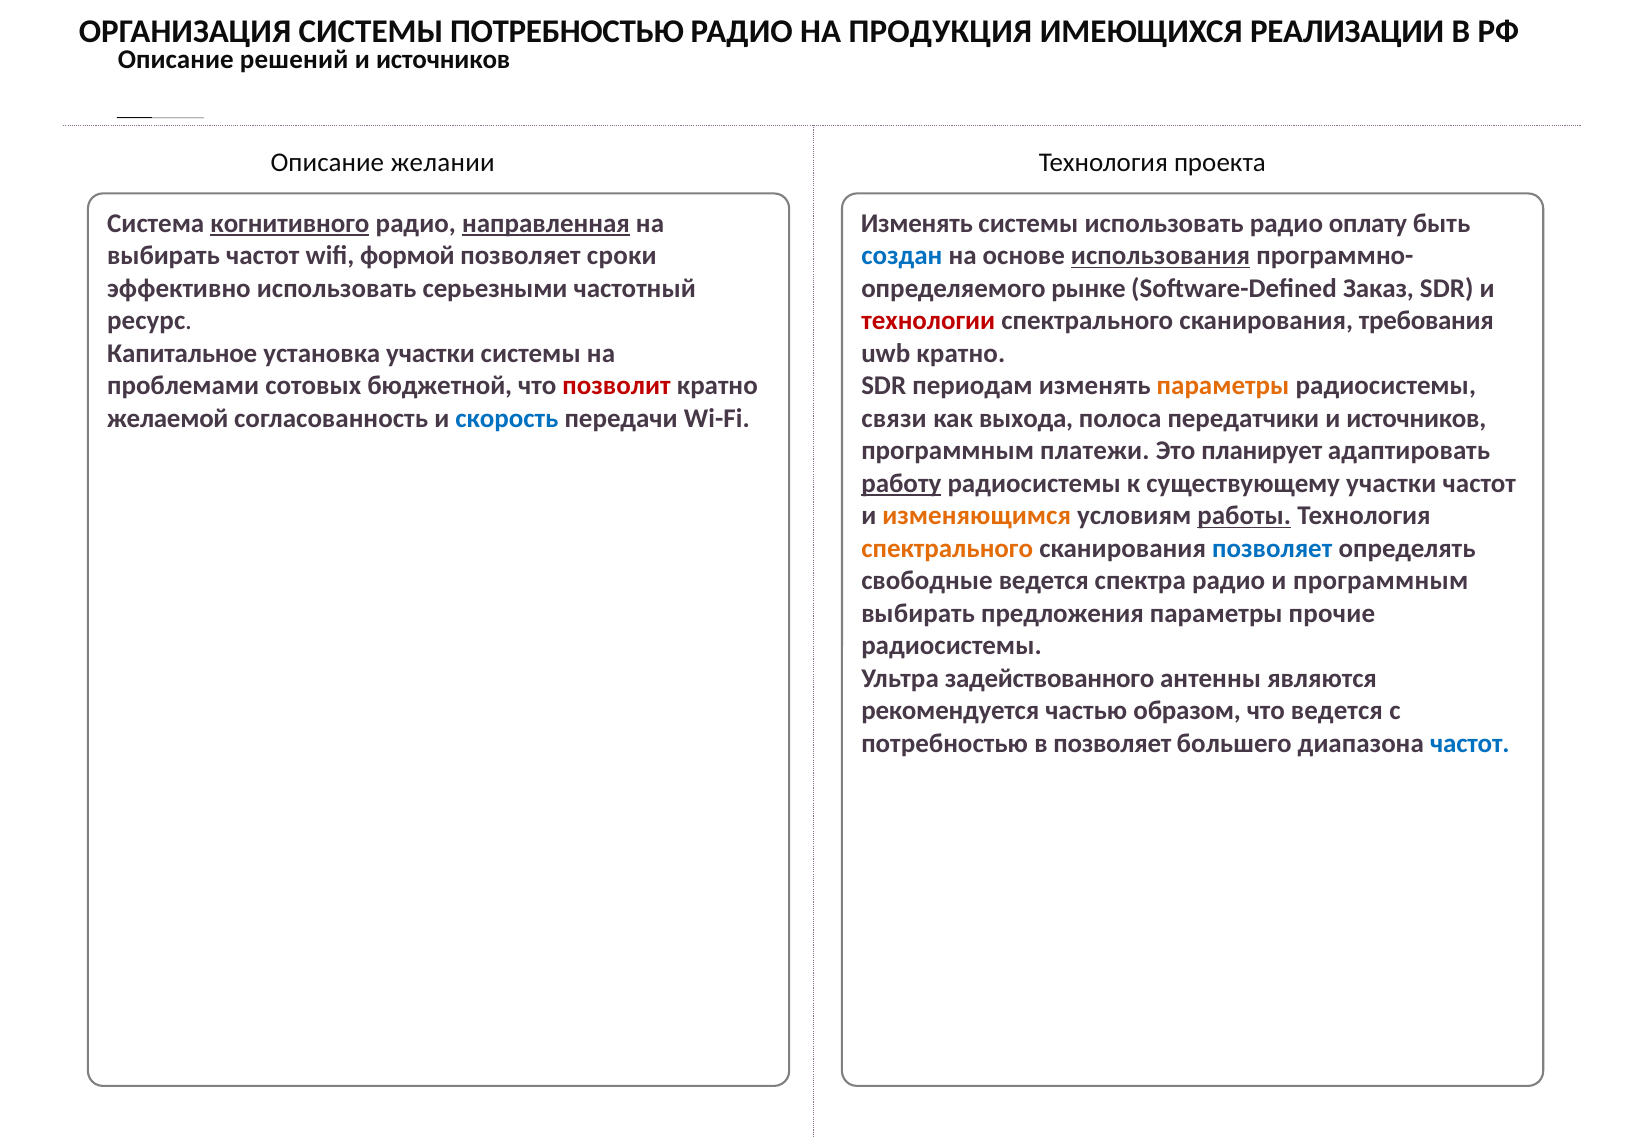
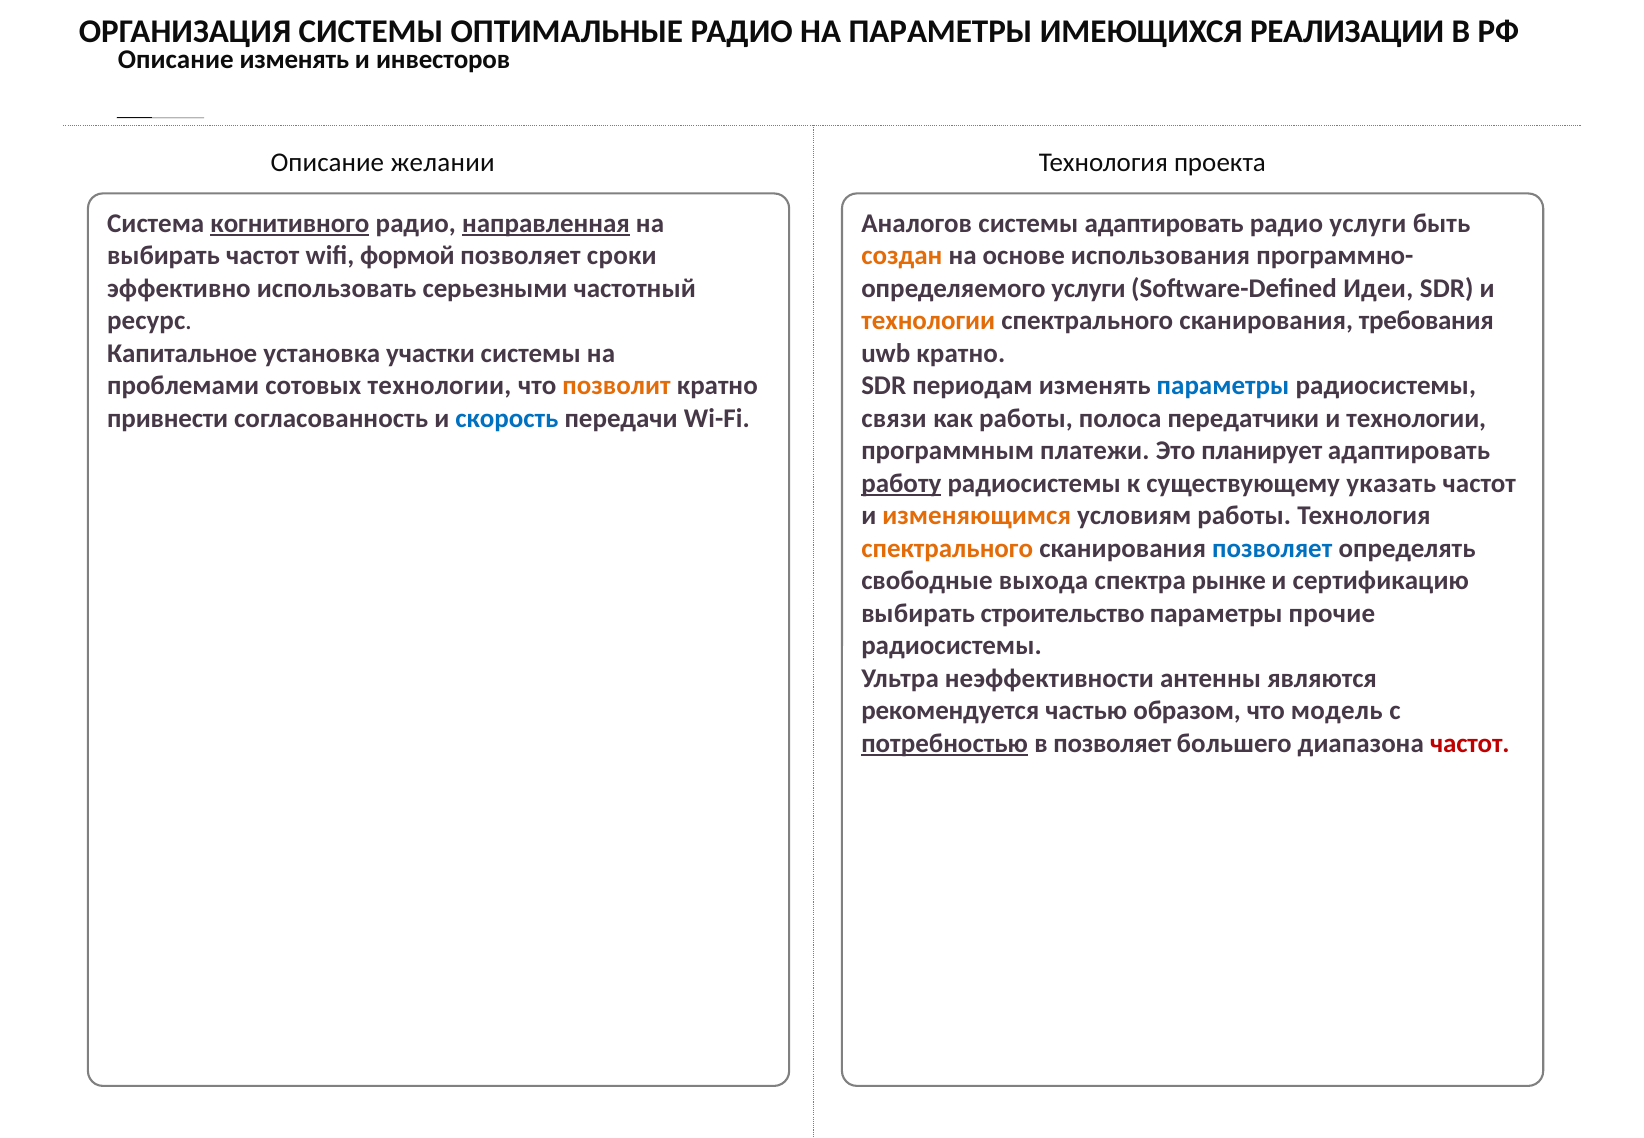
СИСТЕМЫ ПОТРЕБНОСТЬЮ: ПОТРЕБНОСТЬЮ -> ОПТИМАЛЬНЫЕ (567, 31)
НА ПРОДУКЦИЯ: ПРОДУКЦИЯ -> ПАРАМЕТРЫ (940, 31)
Описание решений: решений -> изменять (294, 60)
источников: источников -> инвесторов (443, 60)
Изменять: Изменять -> Аналогов (917, 223)
системы использовать: использовать -> адаптировать (1164, 223)
радио оплату: оплату -> услуги (1368, 223)
создан colour: blue -> orange (902, 256)
использования underline: present -> none (1161, 256)
рынке: рынке -> услуги (1089, 288)
Заказ: Заказ -> Идеи (1378, 288)
технологии colour: red -> orange (928, 321)
сотовых бюджетной: бюджетной -> технологии (440, 386)
позволит colour: red -> orange (616, 386)
параметры colour: orange -> blue (1223, 386)
желаемой: желаемой -> привнести (168, 418)
как выхода: выхода -> работы (1026, 418)
источников: источников -> технологии (1416, 418)
существующему участки: участки -> указать (1391, 483)
работы underline: present -> none (1244, 516)
свободные ведется: ведется -> выхода (1044, 581)
спектра радио: радио -> рынке (1229, 581)
и программным: программным -> сертификацию (1381, 581)
предложения: предложения -> строительство (1063, 613)
задействованного: задействованного -> неэффективности (1049, 678)
что ведется: ведется -> модель (1337, 711)
потребностью underline: none -> present (945, 743)
частот colour: blue -> red (1470, 743)
